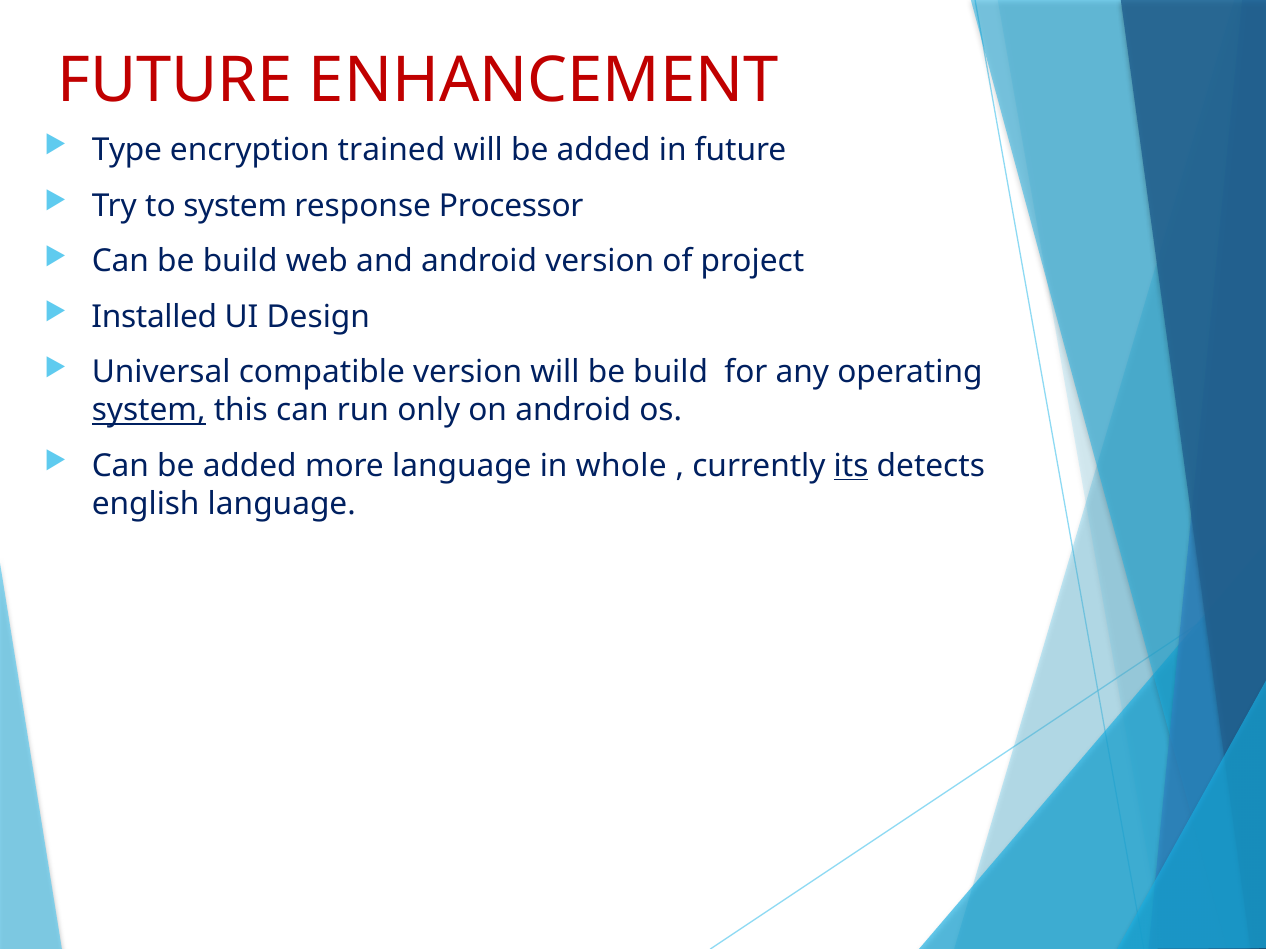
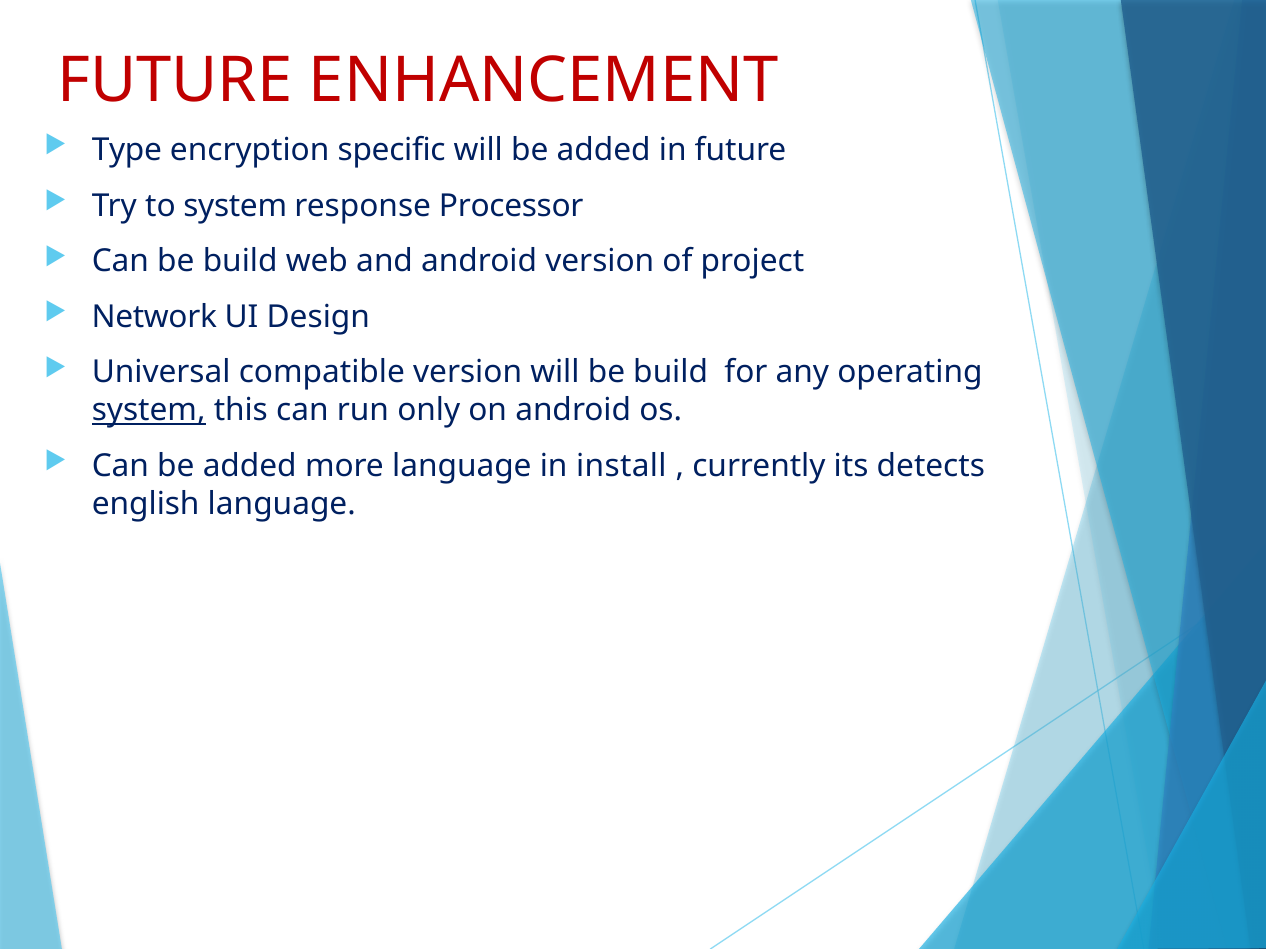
trained: trained -> specific (392, 150)
Installed: Installed -> Network (154, 317)
whole: whole -> install (621, 466)
its underline: present -> none (851, 466)
